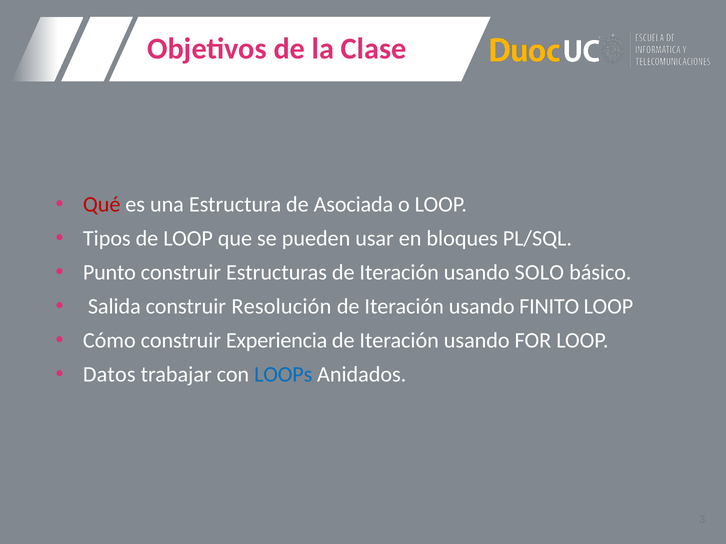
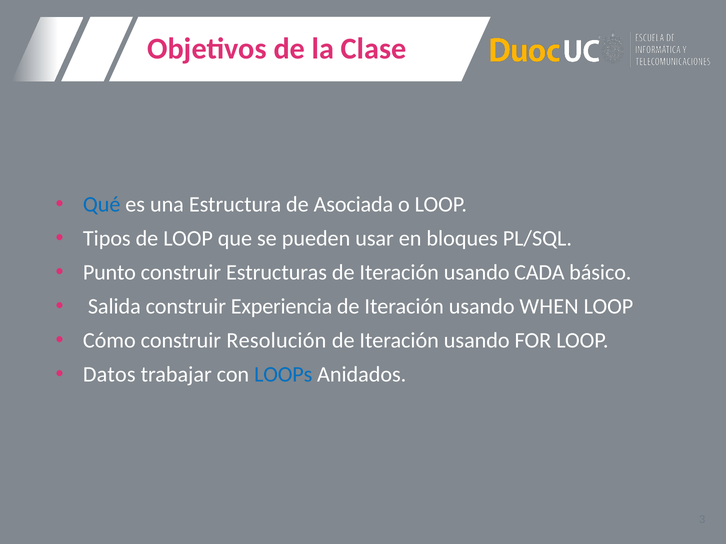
Qué colour: red -> blue (102, 205)
SOLO: SOLO -> CADA (539, 273)
Resolución: Resolución -> Experiencia (282, 307)
FINITO: FINITO -> WHEN (549, 307)
Experiencia: Experiencia -> Resolución (276, 341)
